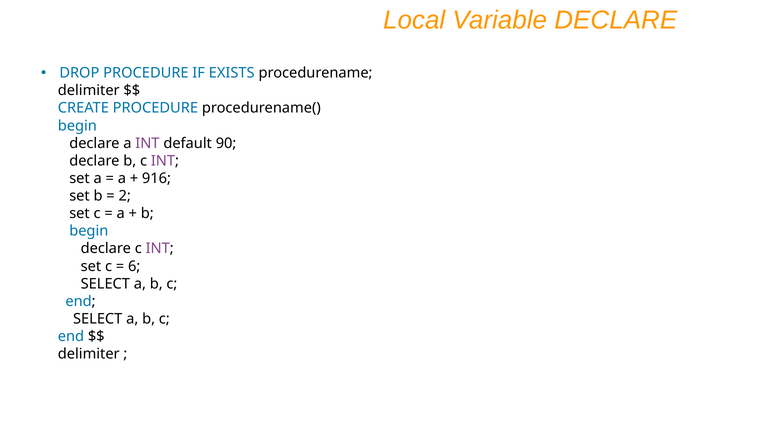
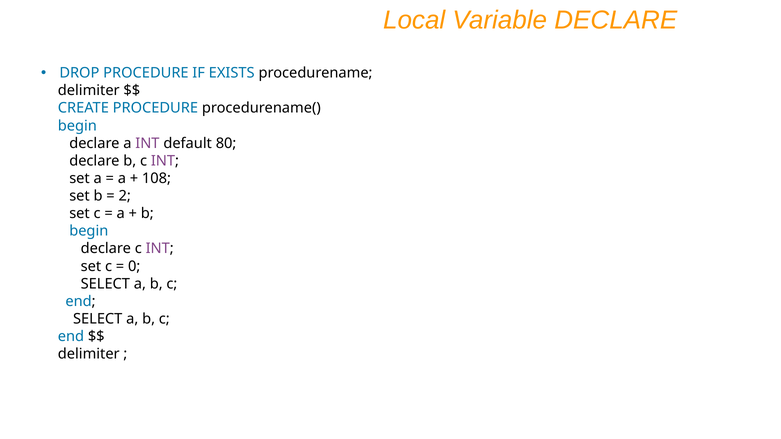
90: 90 -> 80 (226, 143)
916: 916 -> 108 (156, 179)
6: 6 -> 0 (134, 266)
